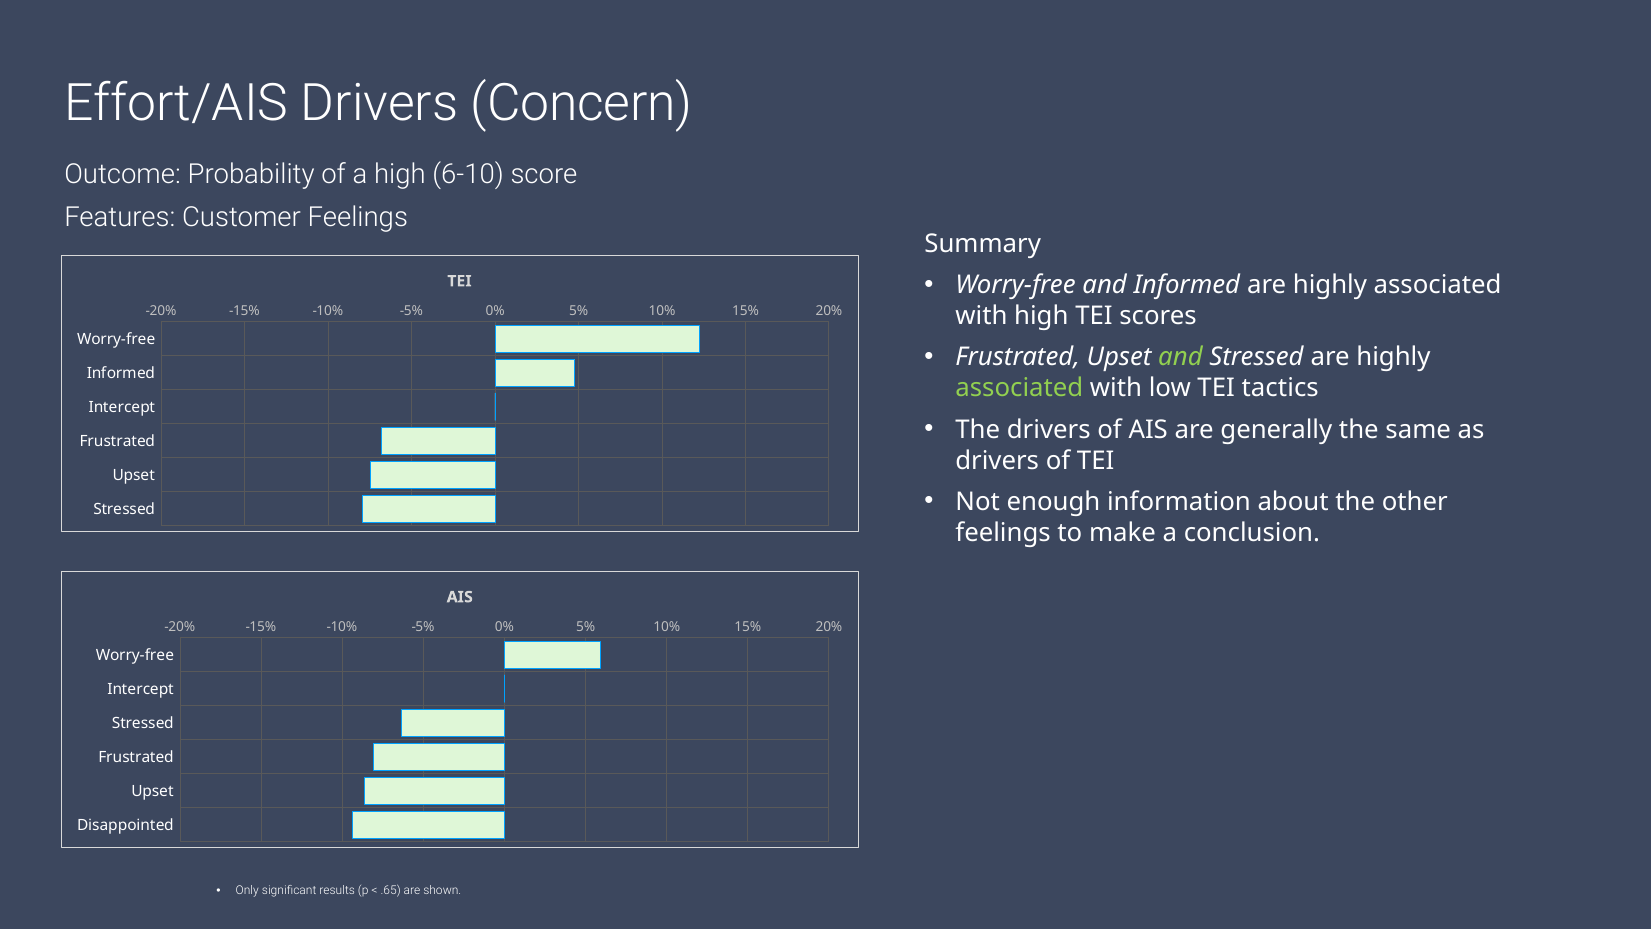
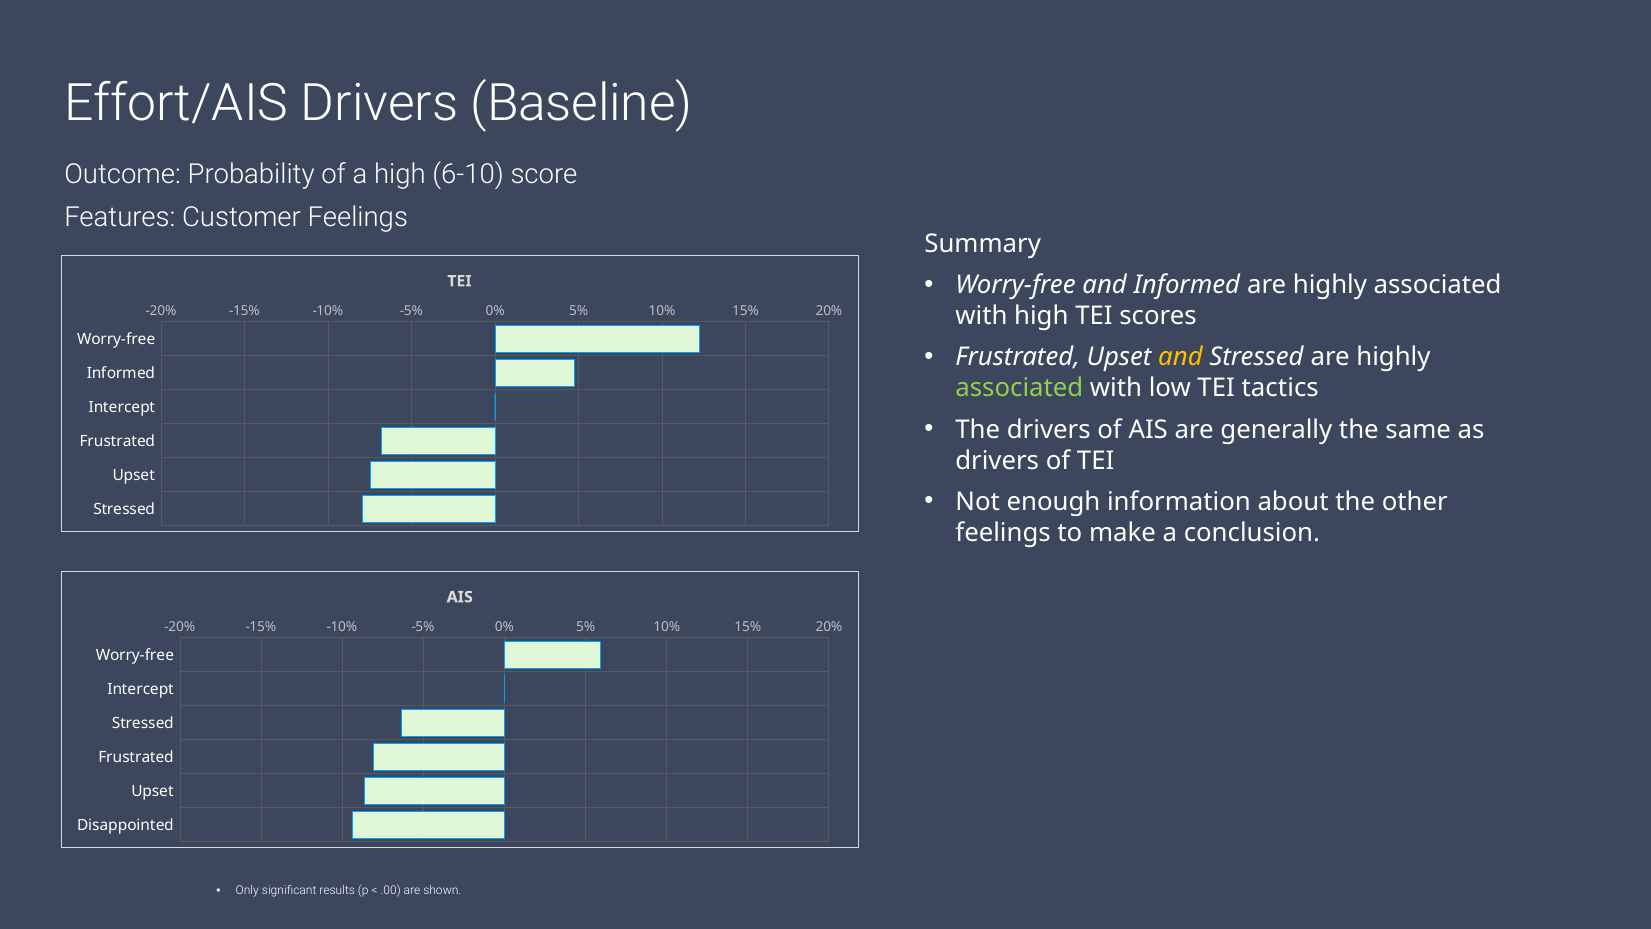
Concern: Concern -> Baseline (582, 104)
and colour: light green -> yellow (1180, 357)
.65: .65 -> .00 (391, 891)
